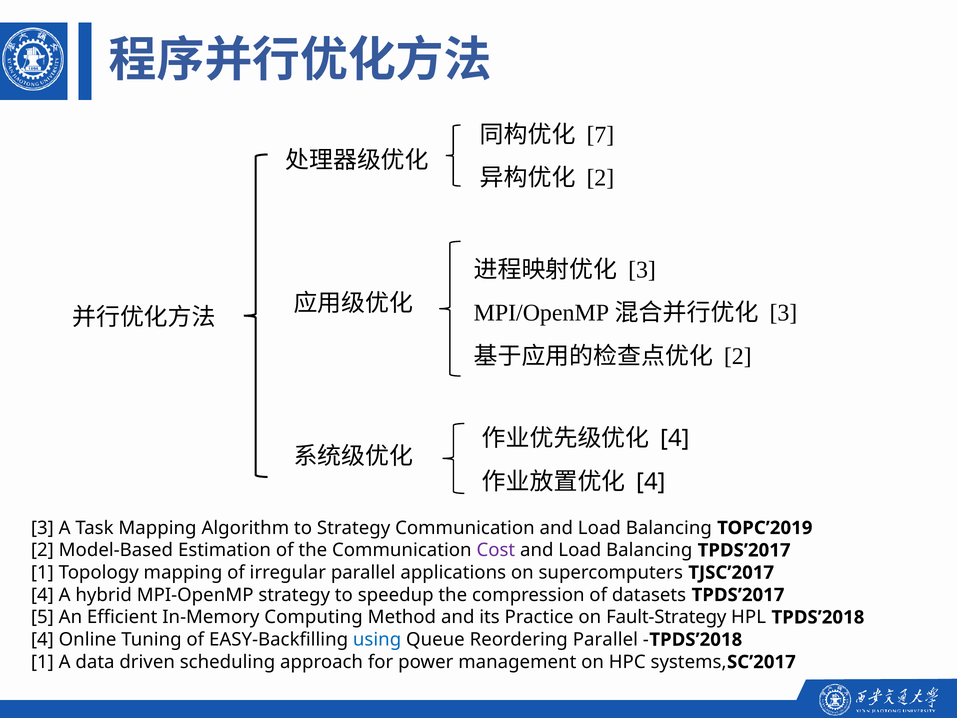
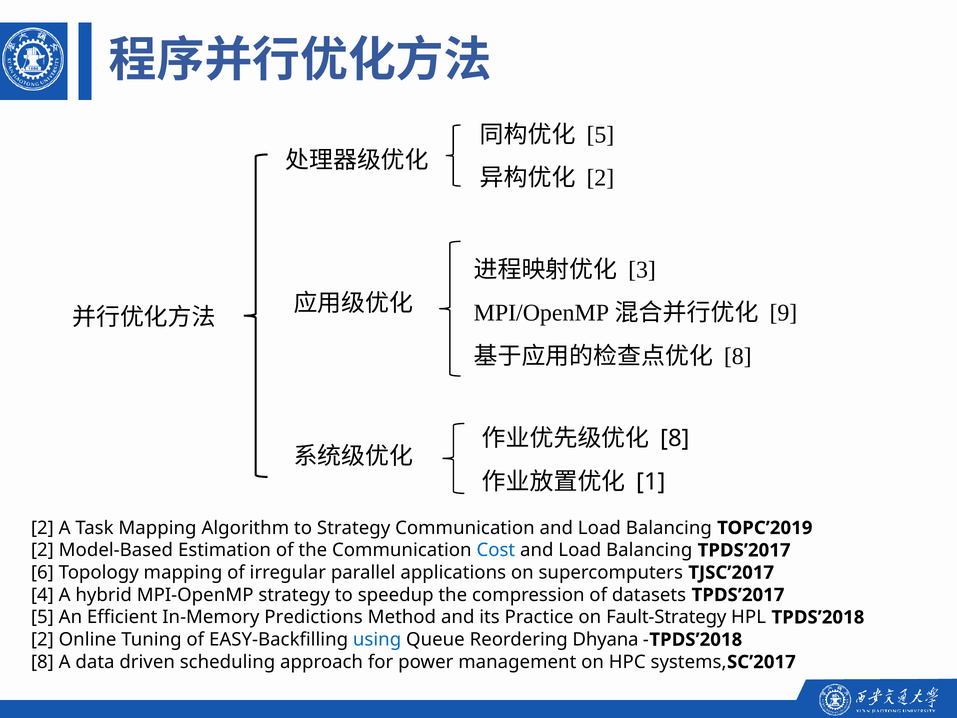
7: 7 -> 5 (600, 135)
3: 3 -> 9 (783, 313)
2: 2 -> 8 (738, 356)
4: 4 -> 8 (675, 438)
4: 4 -> 1 (651, 481)
3: 3 -> 2 (42, 528)
Cost colour: purple -> blue (496, 550)
1: 1 -> 6 (42, 572)
Computing: Computing -> Predictions (314, 617)
4: 4 -> 2 (42, 639)
Reordering Parallel: Parallel -> Dhyana (606, 639)
1: 1 -> 8 (42, 662)
